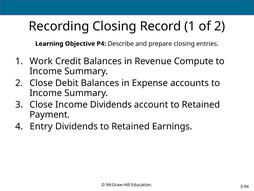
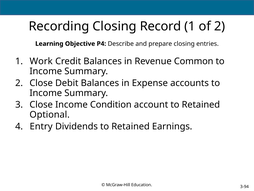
Compute: Compute -> Common (194, 61)
Income Dividends: Dividends -> Condition (111, 104)
Payment: Payment -> Optional (50, 114)
